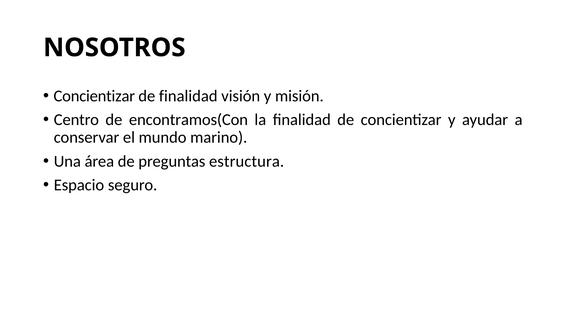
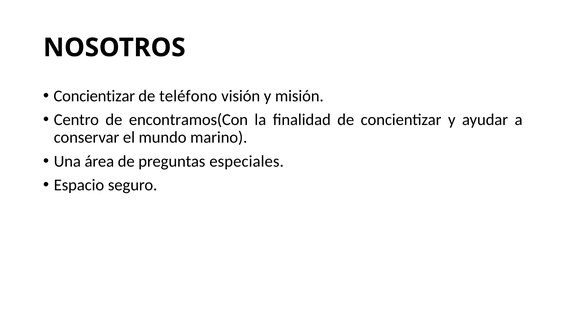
de finalidad: finalidad -> teléfono (188, 96)
estructura: estructura -> especiales (247, 161)
